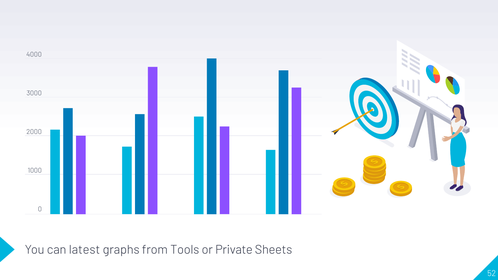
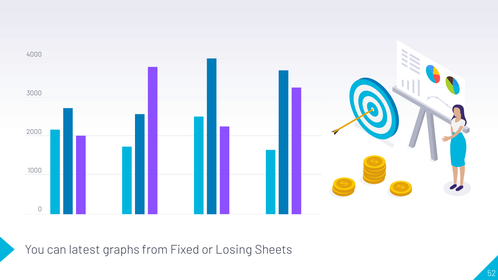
Tools: Tools -> Fixed (185, 250)
Private: Private -> Losing (234, 250)
